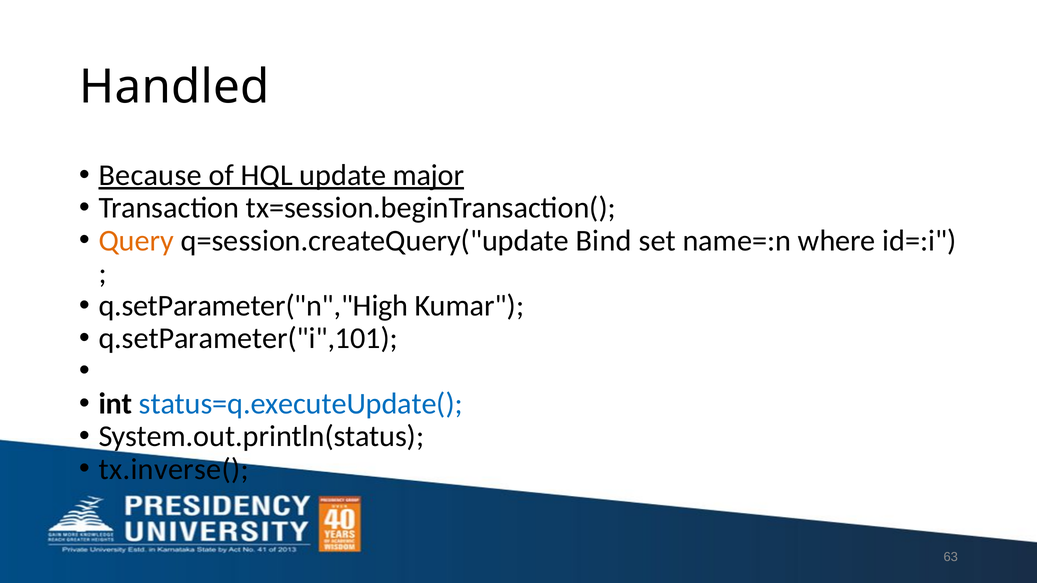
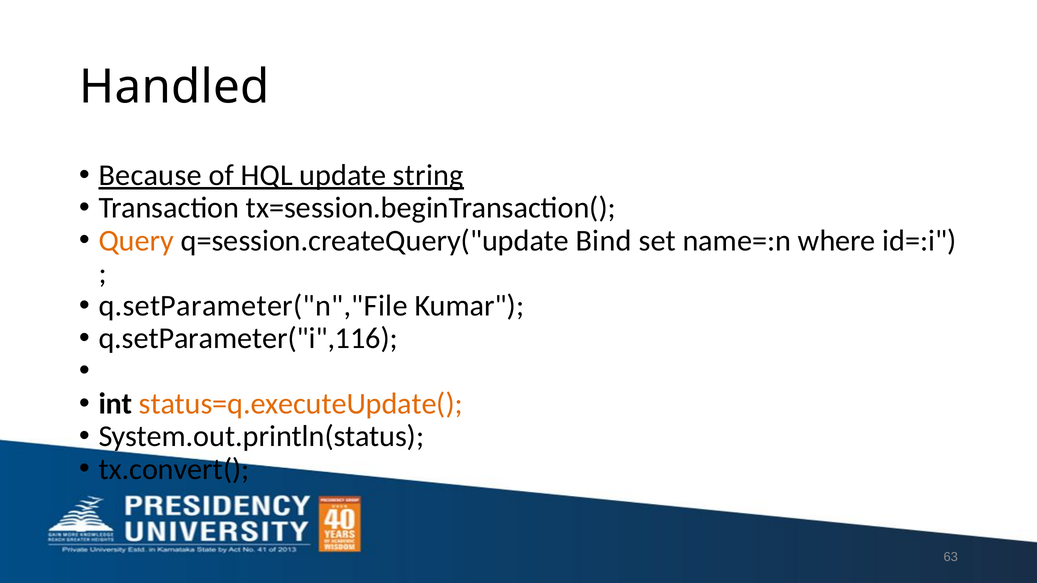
major: major -> string (428, 175)
q.setParameter("n","High: q.setParameter("n","High -> q.setParameter("n","File (253, 306)
q.setParameter("i",101: q.setParameter("i",101 -> q.setParameter("i",116 (248, 339)
status=q.executeUpdate( colour: blue -> orange (301, 404)
tx.inverse(: tx.inverse( -> tx.convert( (174, 469)
